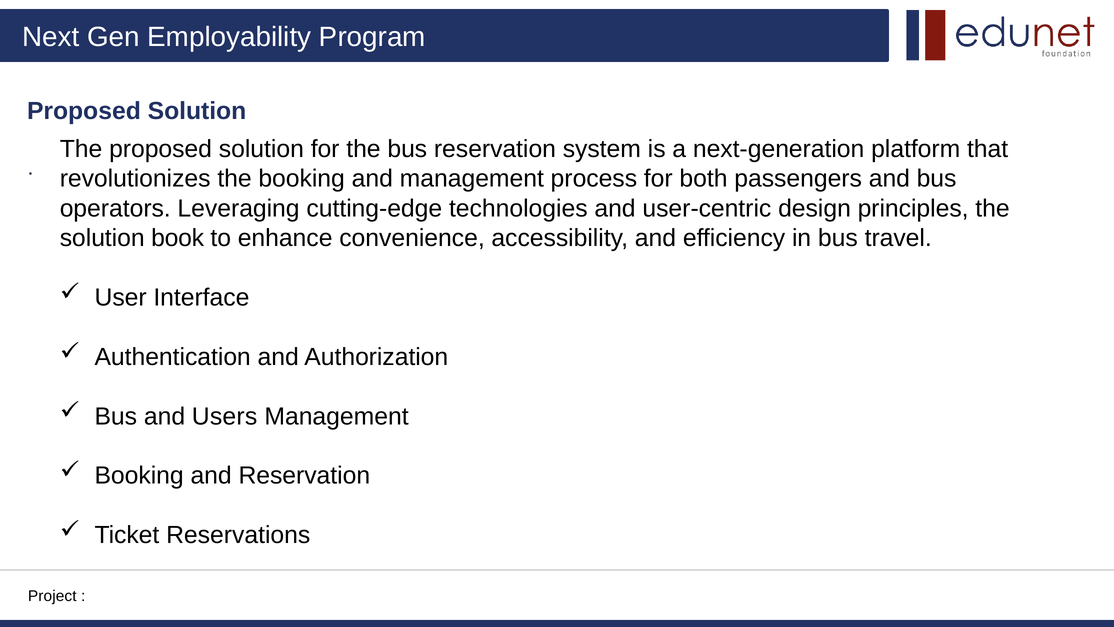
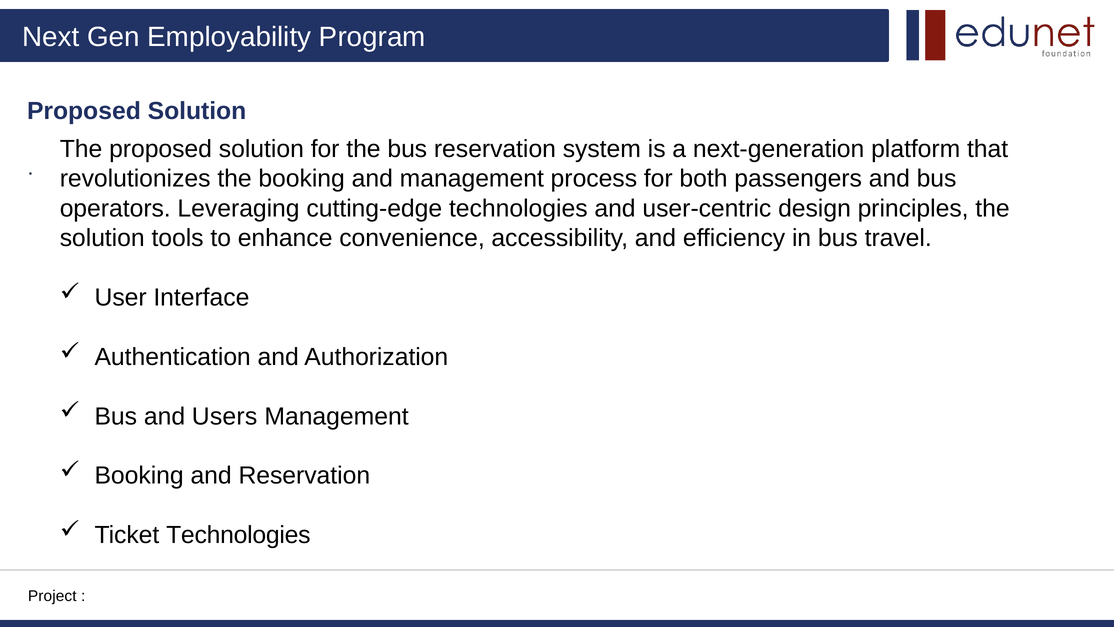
book: book -> tools (178, 238)
Ticket Reservations: Reservations -> Technologies (238, 535)
